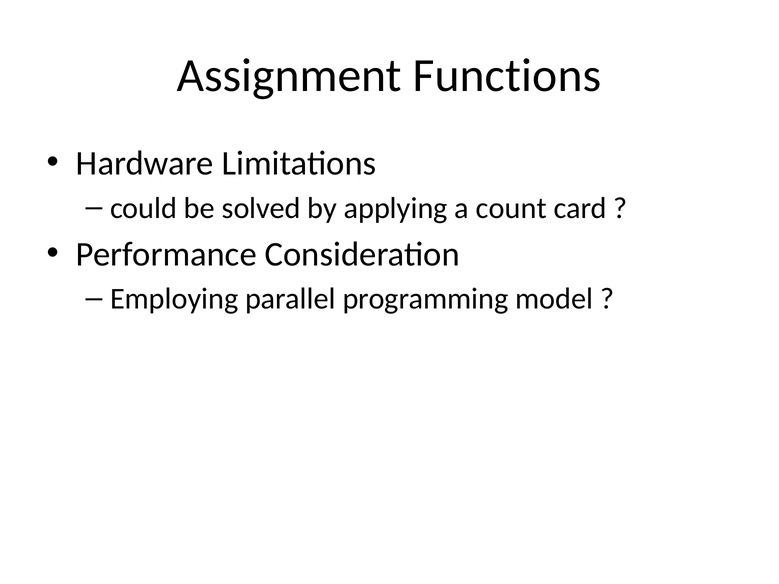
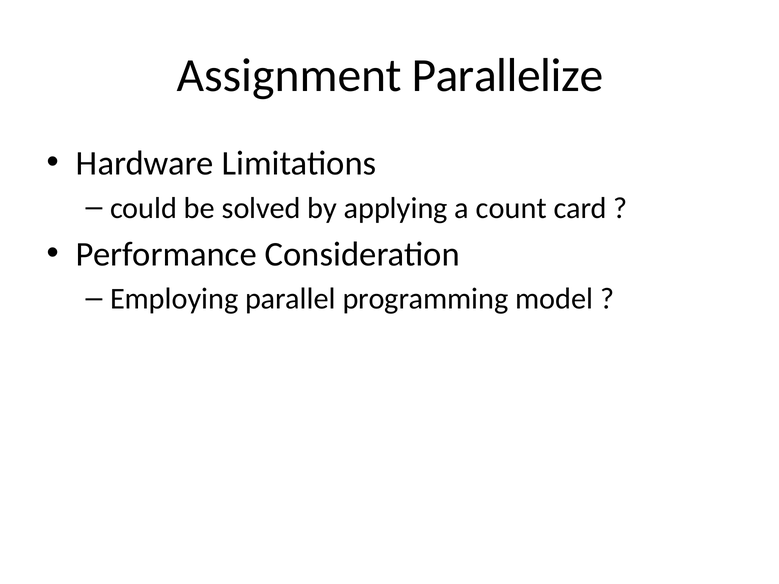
Functions: Functions -> Parallelize (507, 75)
